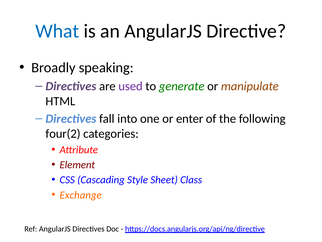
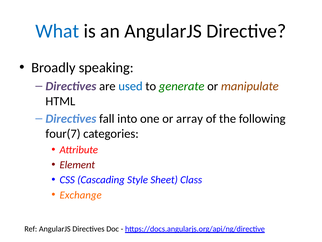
used colour: purple -> blue (131, 86)
enter: enter -> array (190, 119)
four(2: four(2 -> four(7 (63, 134)
